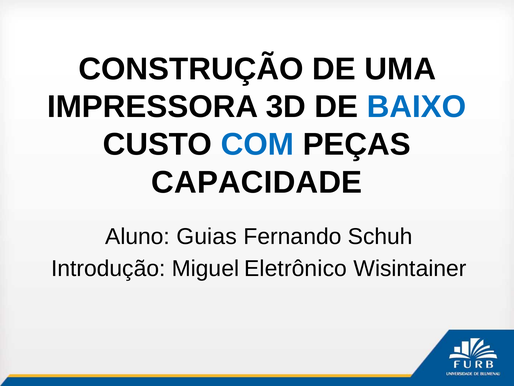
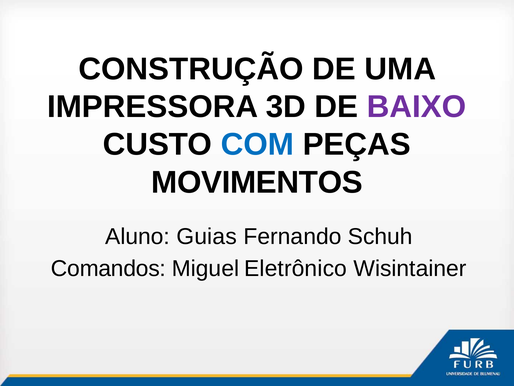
BAIXO colour: blue -> purple (417, 107)
CAPACIDADE: CAPACIDADE -> MOVIMENTOS (257, 182)
Introdução: Introdução -> Comandos (108, 268)
